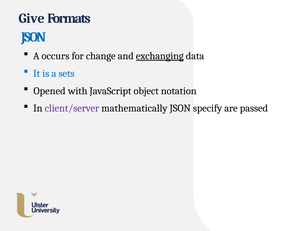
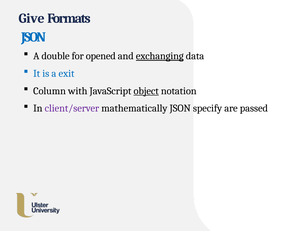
occurs: occurs -> double (56, 56)
change: change -> opened (101, 56)
sets: sets -> exit (67, 73)
Opened: Opened -> Column (50, 91)
object underline: none -> present (146, 91)
